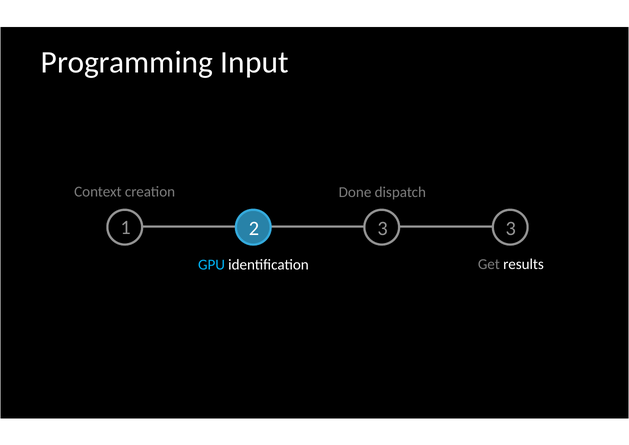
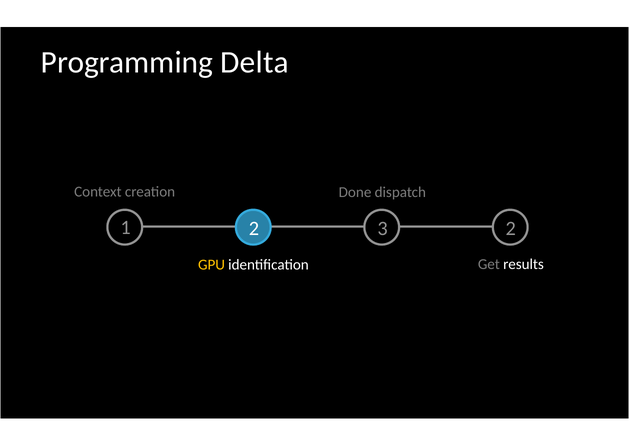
Input: Input -> Delta (255, 63)
3 3: 3 -> 2 (511, 228)
GPU colour: light blue -> yellow (211, 265)
